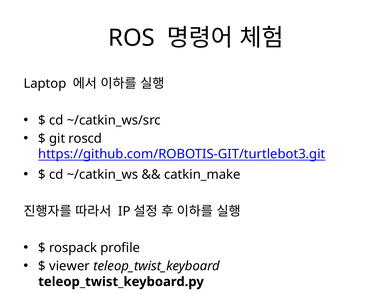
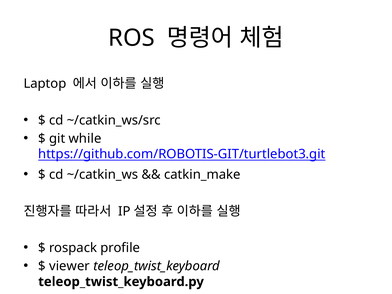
roscd: roscd -> while (85, 138)
